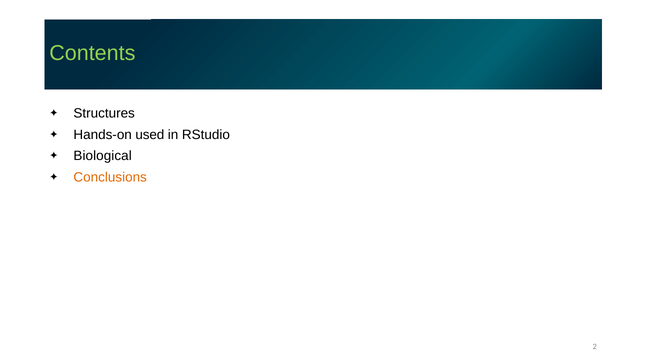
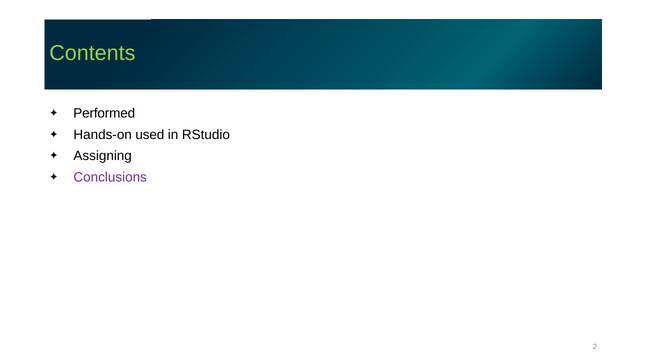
Structures: Structures -> Performed (104, 114)
Biological: Biological -> Assigning (103, 156)
Conclusions colour: orange -> purple (110, 177)
